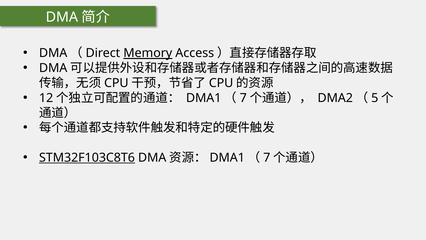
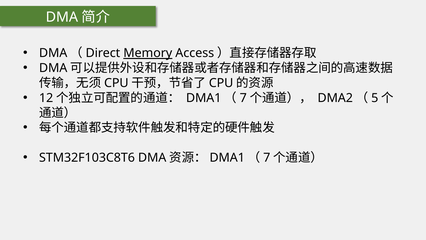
STM32F103C8T6 underline: present -> none (87, 158)
